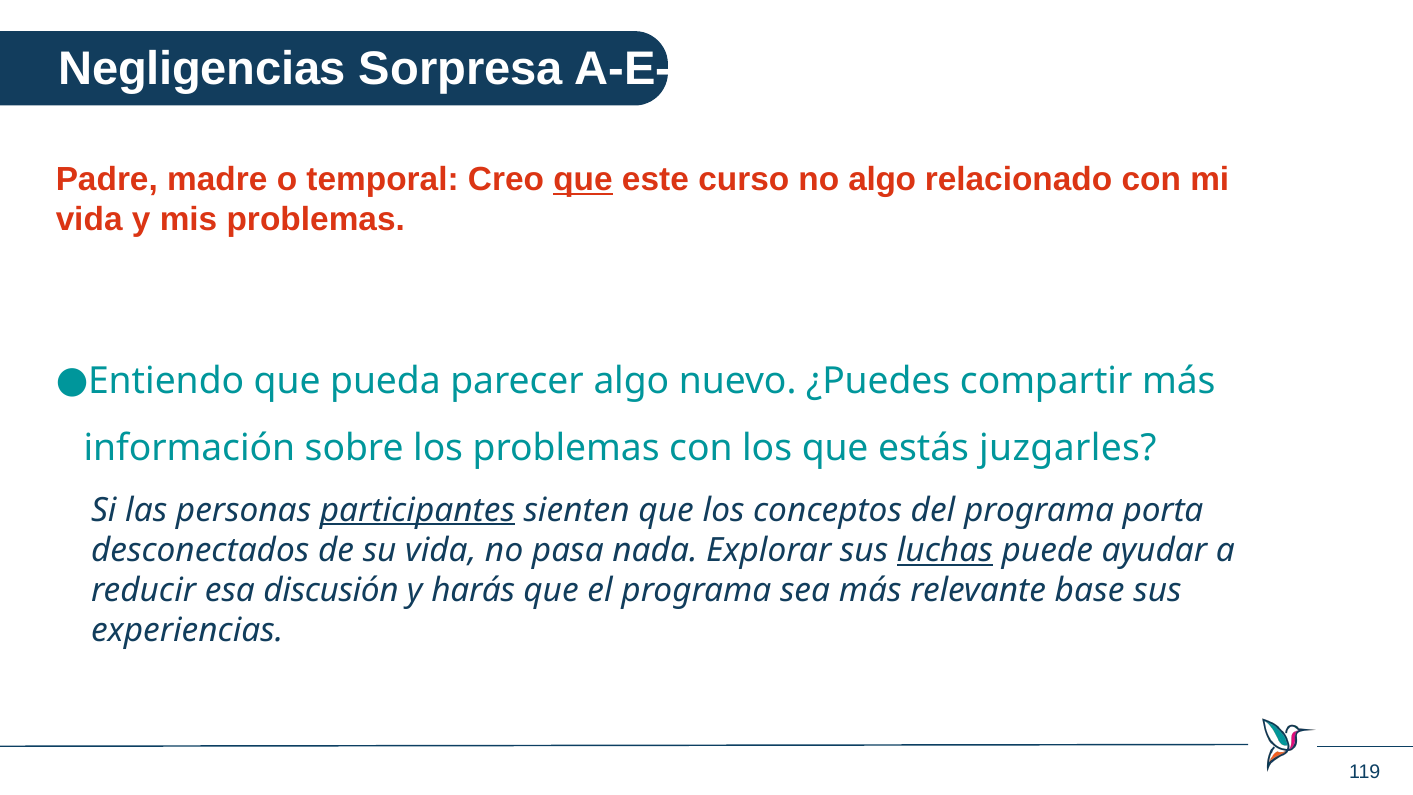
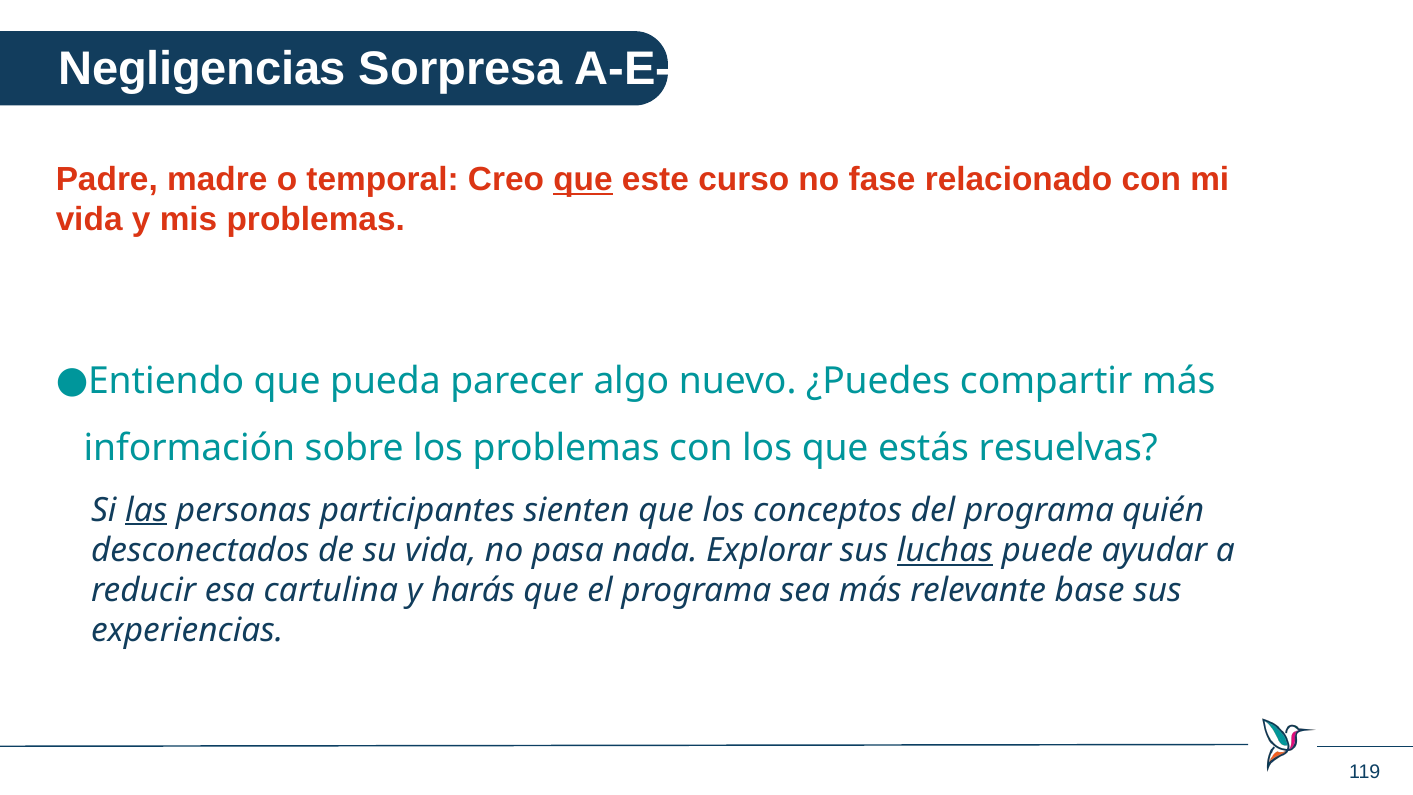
no algo: algo -> fase (882, 180)
juzgarles: juzgarles -> resuelvas (1068, 448)
las underline: none -> present (146, 510)
participantes underline: present -> none (417, 510)
porta: porta -> quién (1163, 510)
discusión: discusión -> cartulina (331, 590)
